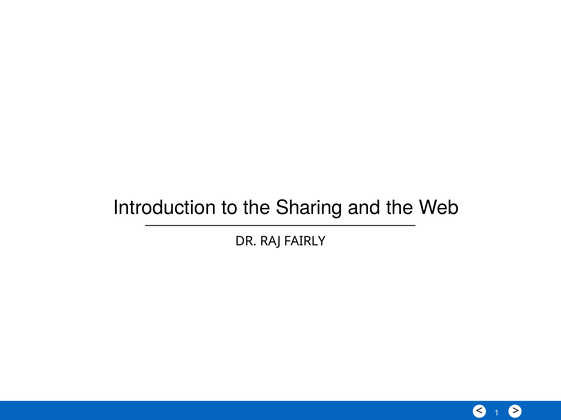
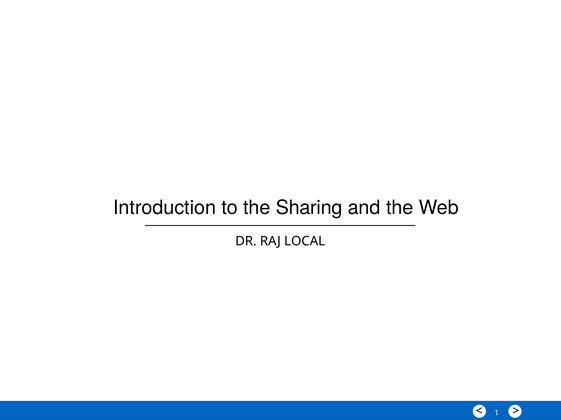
FAIRLY: FAIRLY -> LOCAL (305, 242)
